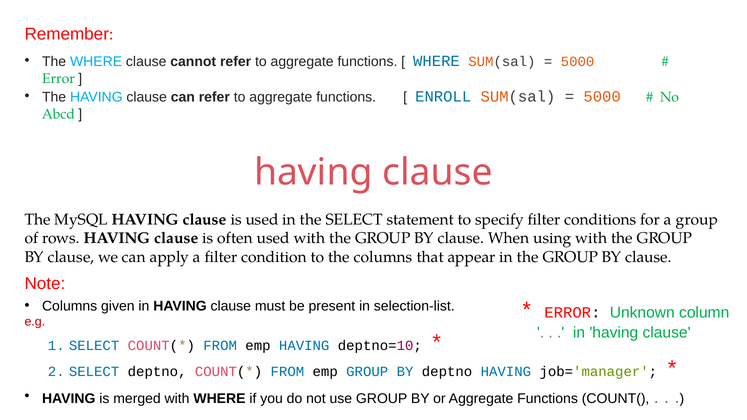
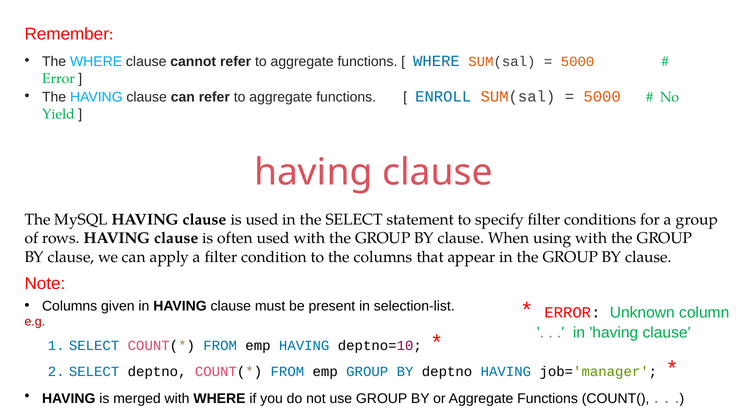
Abcd: Abcd -> Yield (58, 114)
